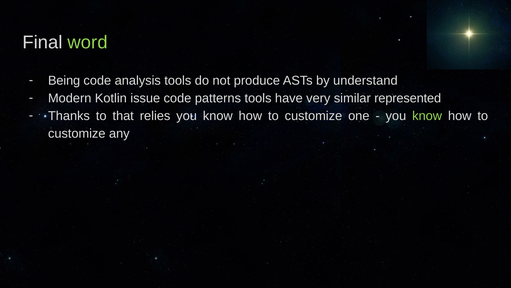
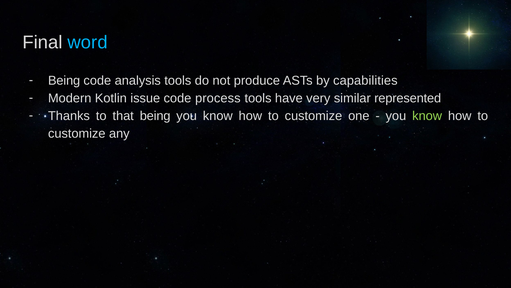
word colour: light green -> light blue (88, 42)
understand: understand -> capabilities (365, 80)
patterns: patterns -> process (218, 98)
that relies: relies -> being (155, 116)
